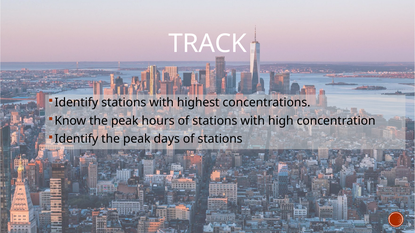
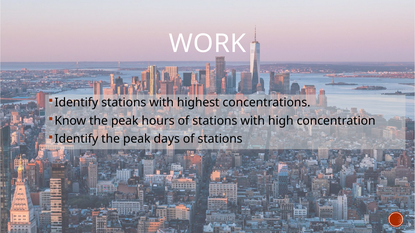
TRACK: TRACK -> WORK (207, 44)
